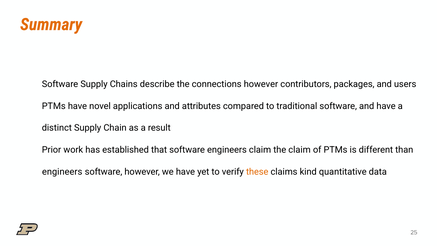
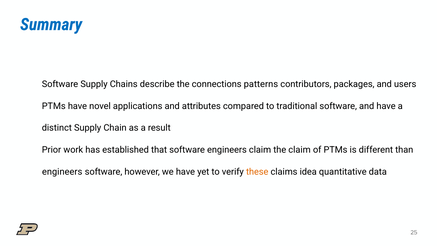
Summary colour: orange -> blue (51, 24)
connections however: however -> patterns (261, 84)
kind: kind -> idea (308, 172)
